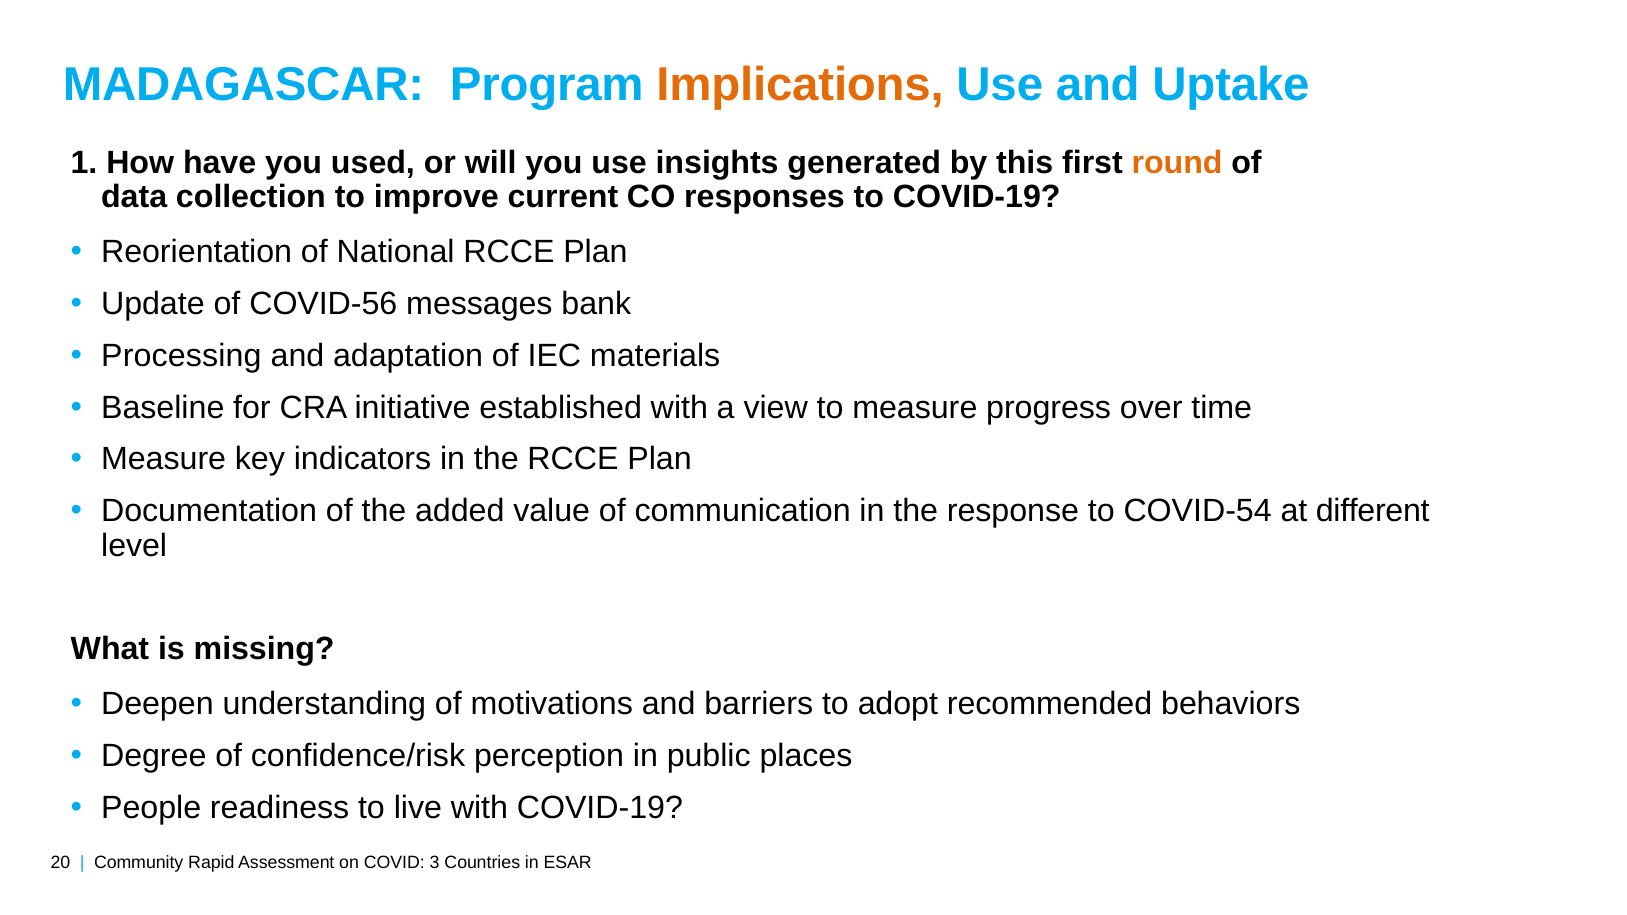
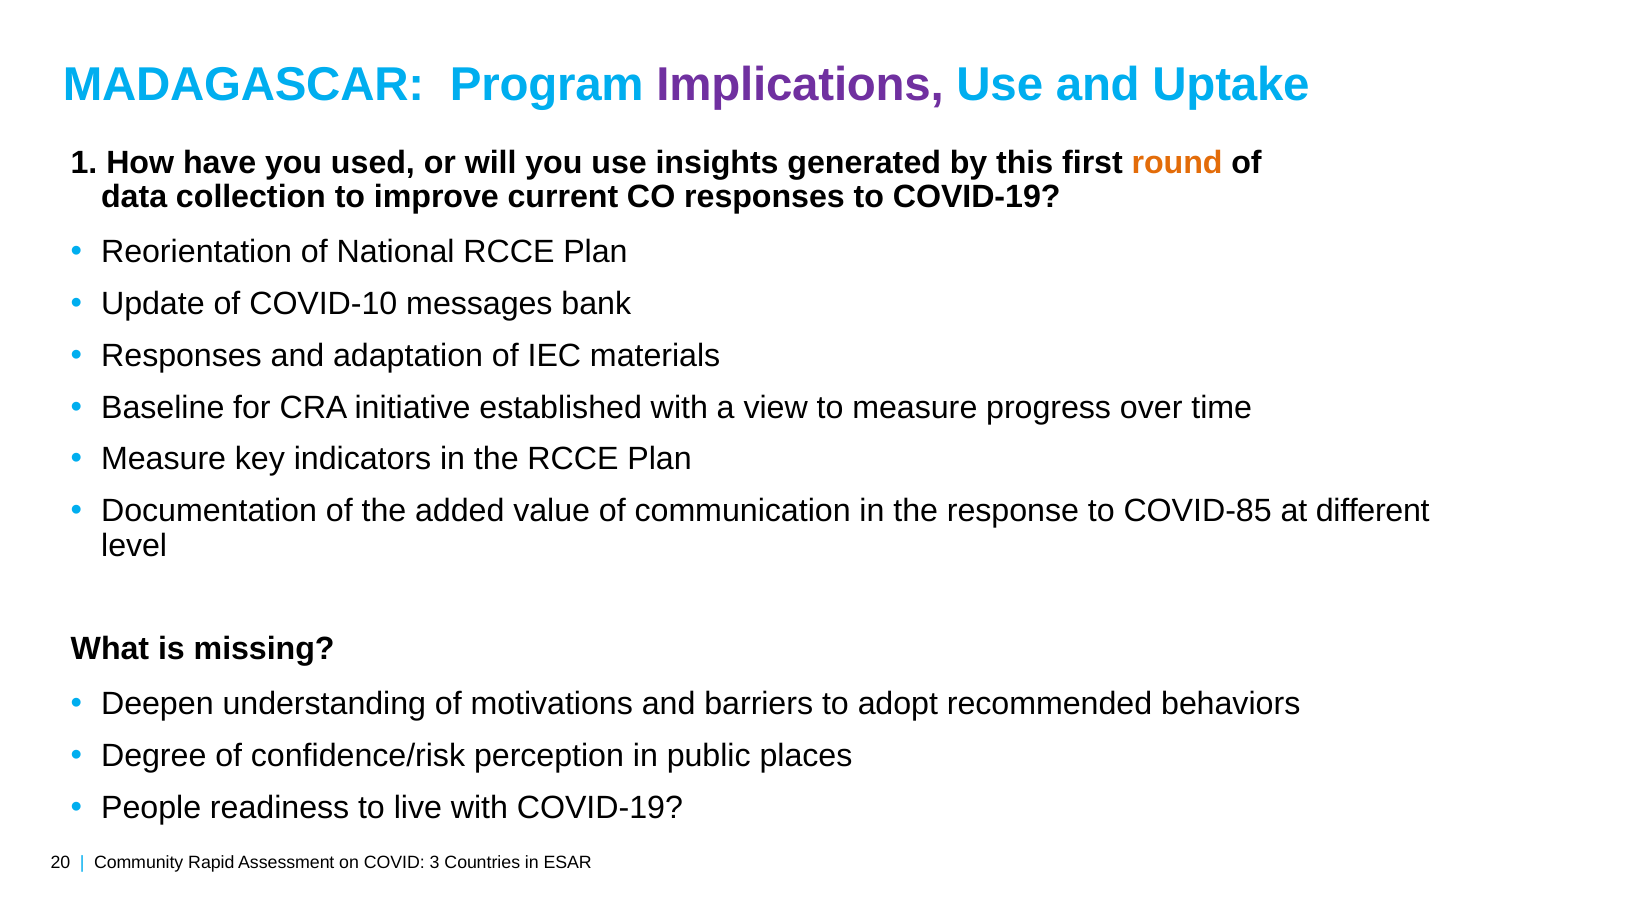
Implications colour: orange -> purple (800, 85)
COVID-56: COVID-56 -> COVID-10 (323, 304)
Processing: Processing -> Responses (182, 356)
COVID-54: COVID-54 -> COVID-85 (1198, 511)
